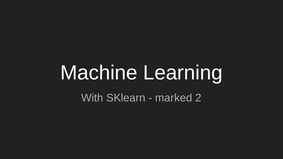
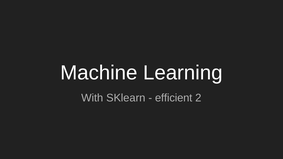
marked: marked -> efficient (174, 98)
